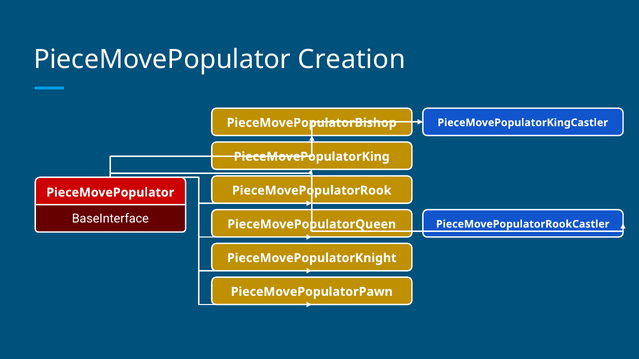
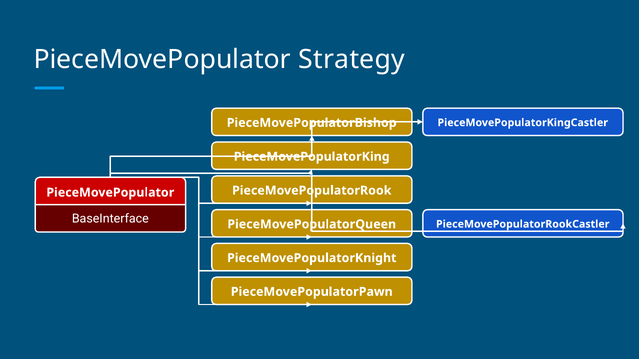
Creation: Creation -> Strategy (352, 59)
